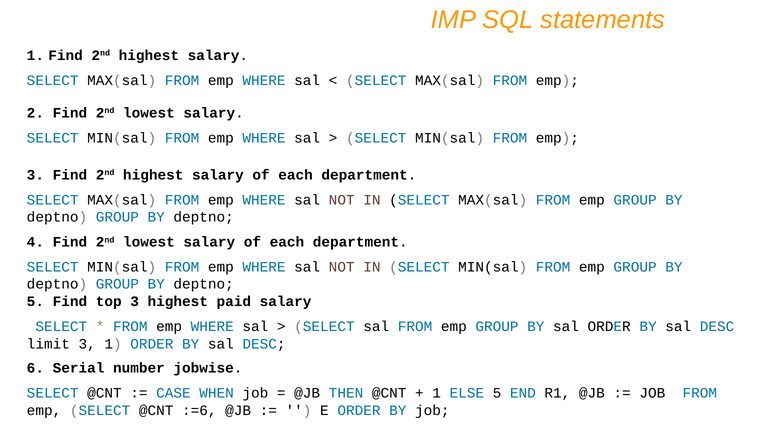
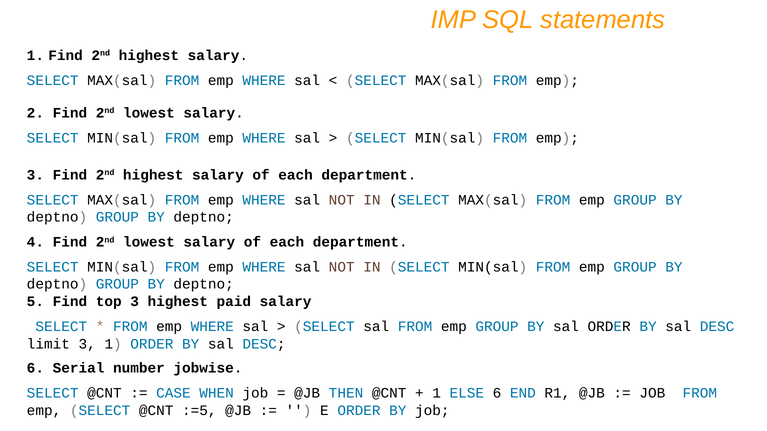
ELSE 5: 5 -> 6 (497, 394)
:=6: :=6 -> :=5 (199, 411)
